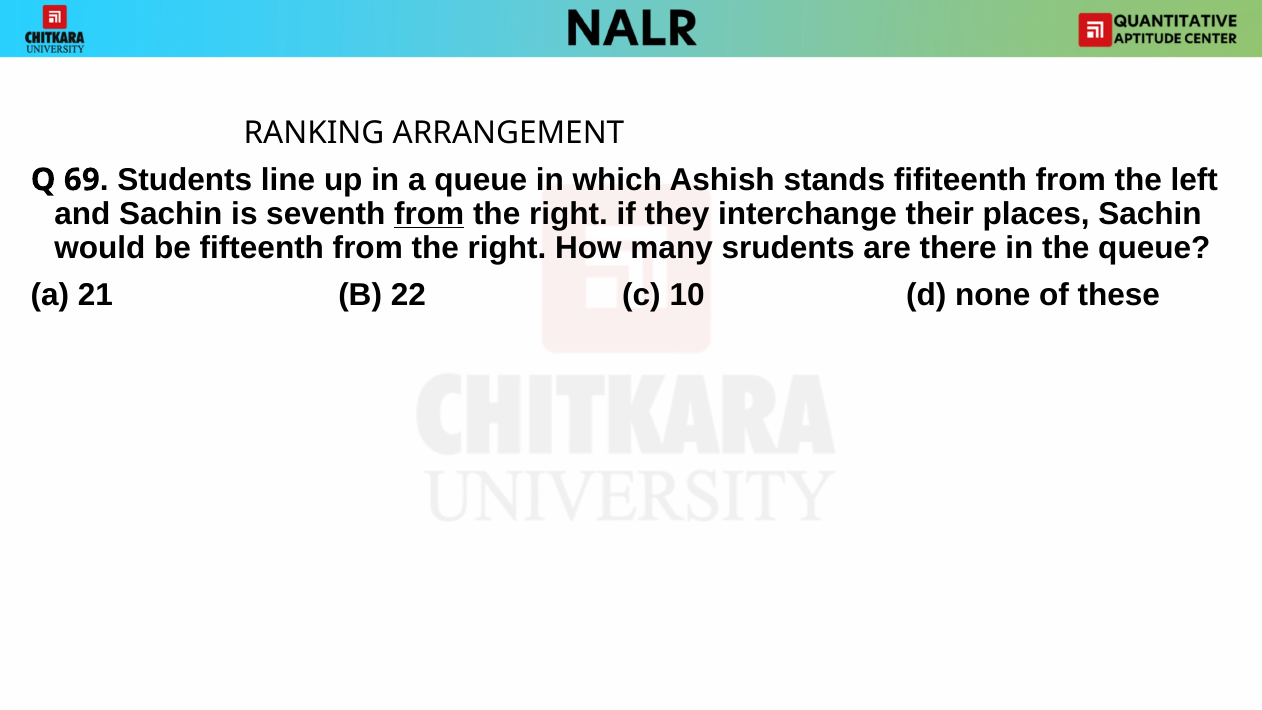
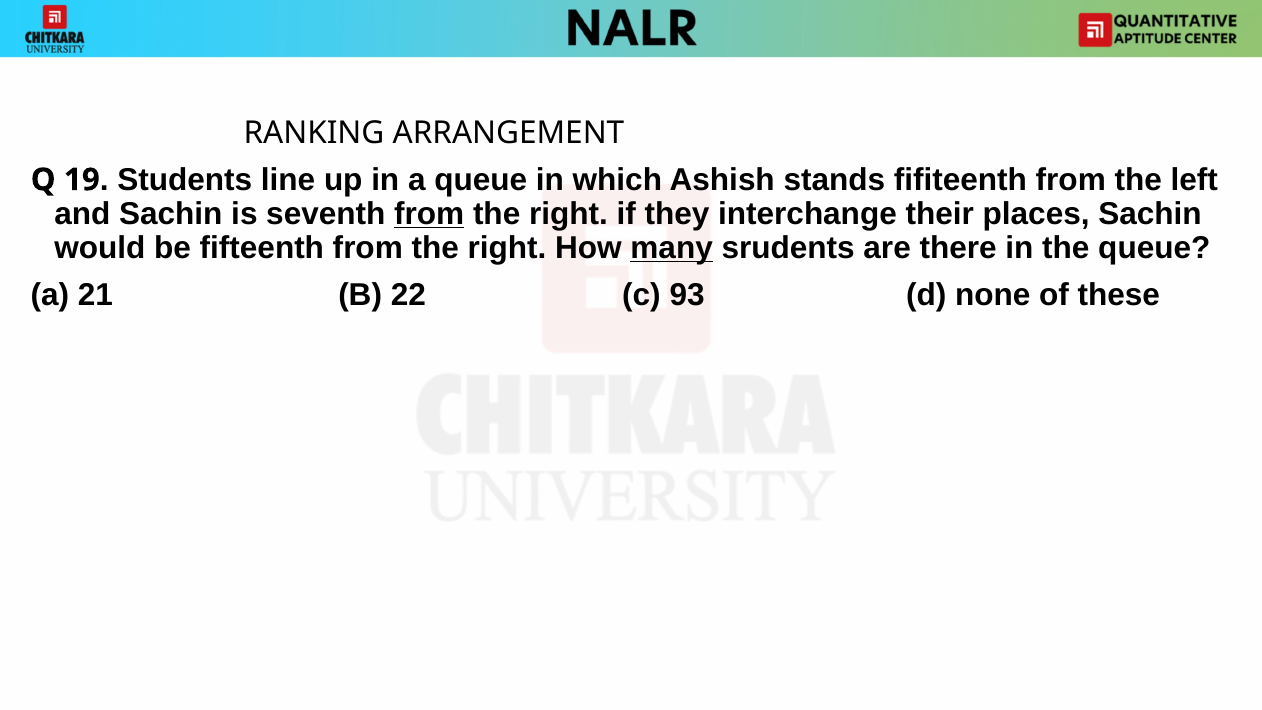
69: 69 -> 19 (82, 180)
many underline: none -> present (672, 248)
10: 10 -> 93 (687, 295)
